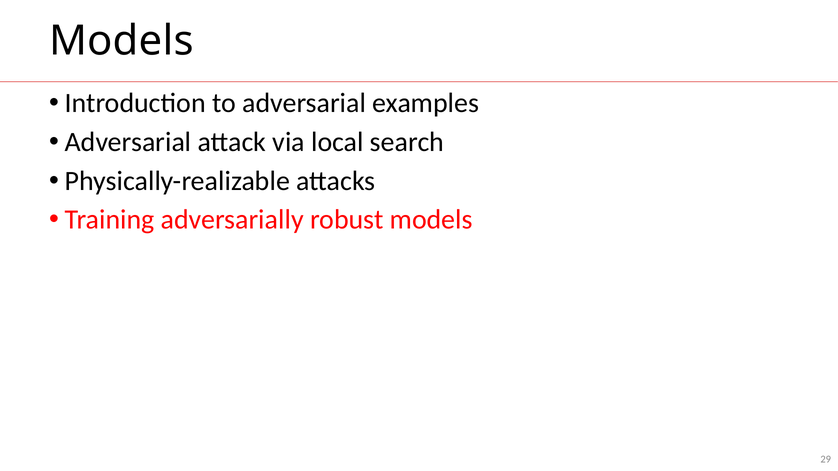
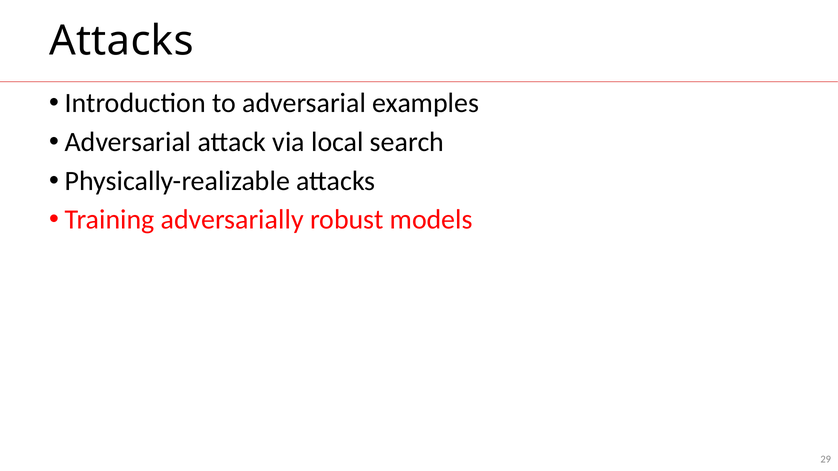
Models: Models -> Attacks (121, 41)
